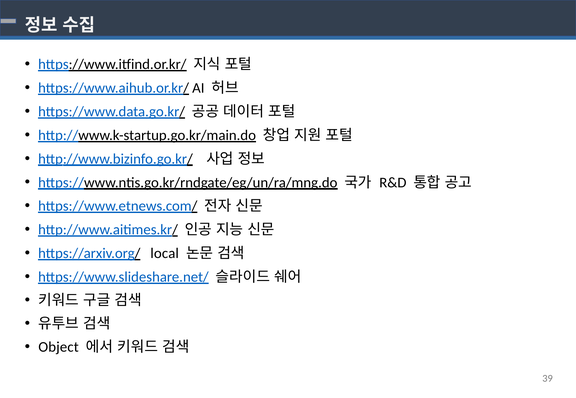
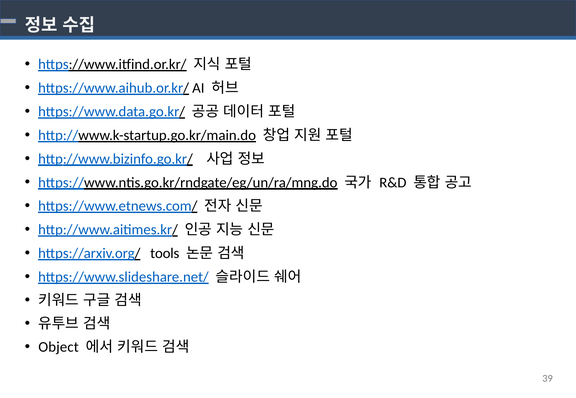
local: local -> tools (165, 254)
